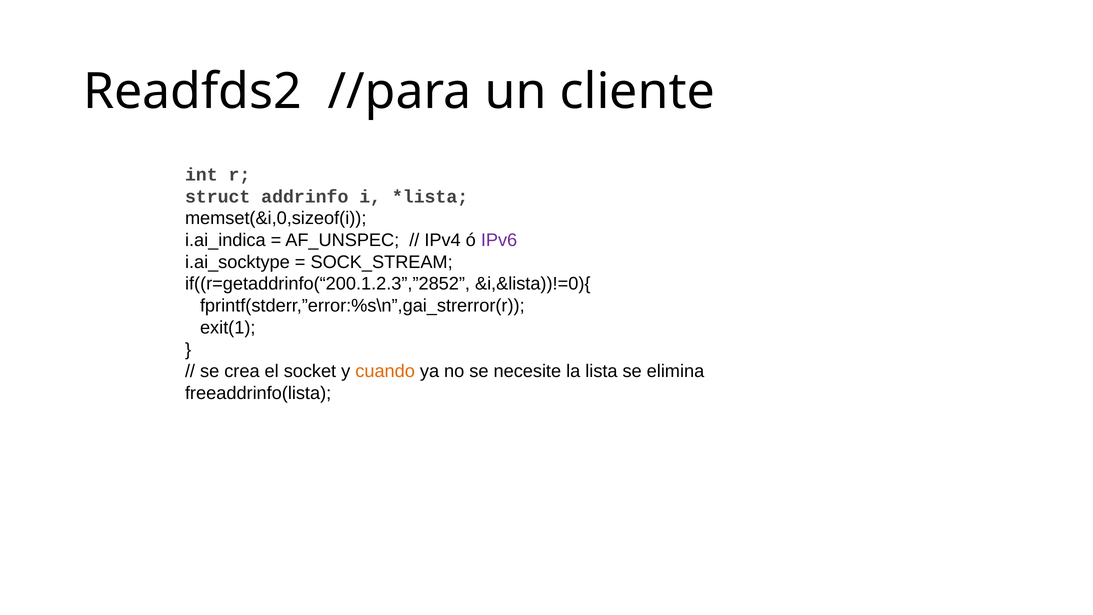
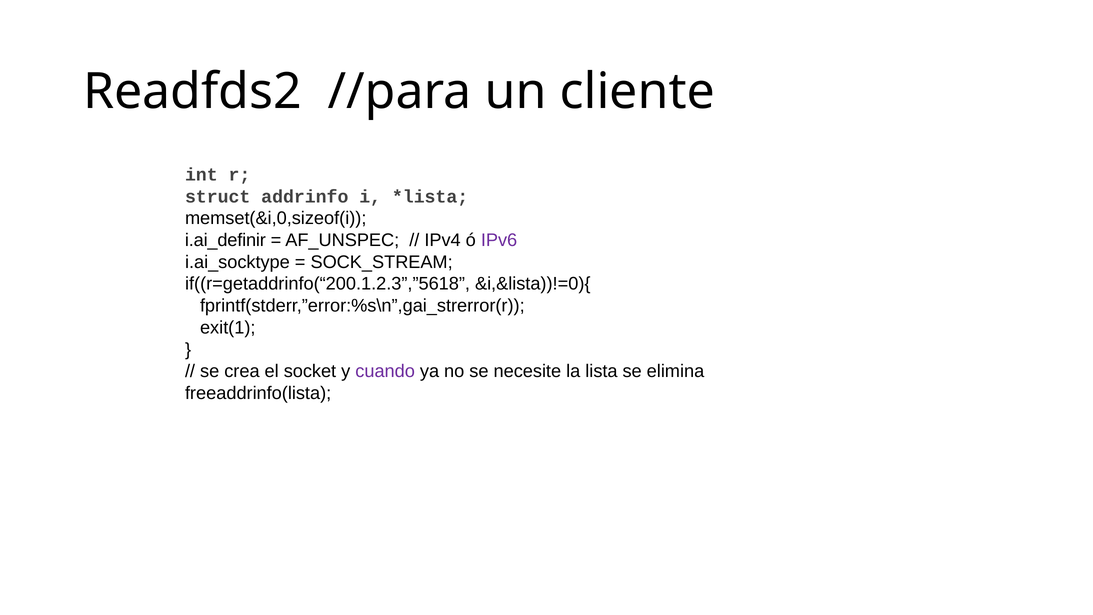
i.ai_indica: i.ai_indica -> i.ai_definir (225, 240)
if((r=getaddrinfo(“200.1.2.3”,”2852: if((r=getaddrinfo(“200.1.2.3”,”2852 -> if((r=getaddrinfo(“200.1.2.3”,”5618 (328, 284)
cuando colour: orange -> purple (385, 371)
